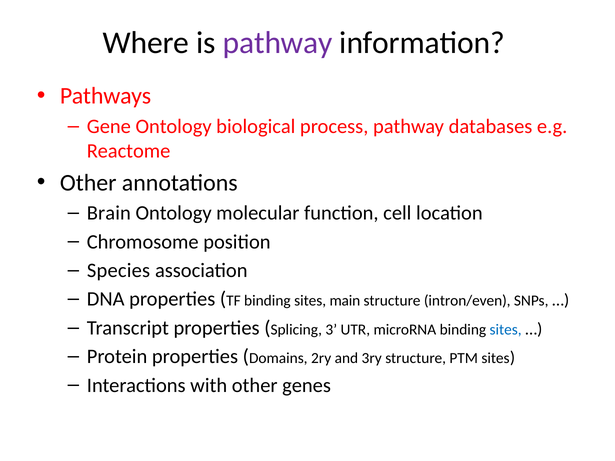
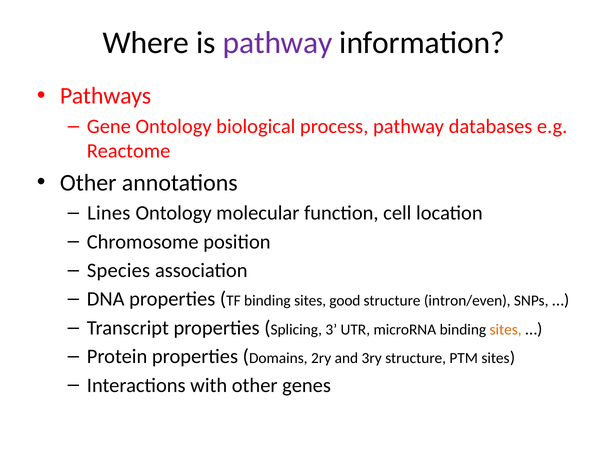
Brain: Brain -> Lines (109, 213)
main: main -> good (345, 301)
sites colour: blue -> orange (506, 330)
